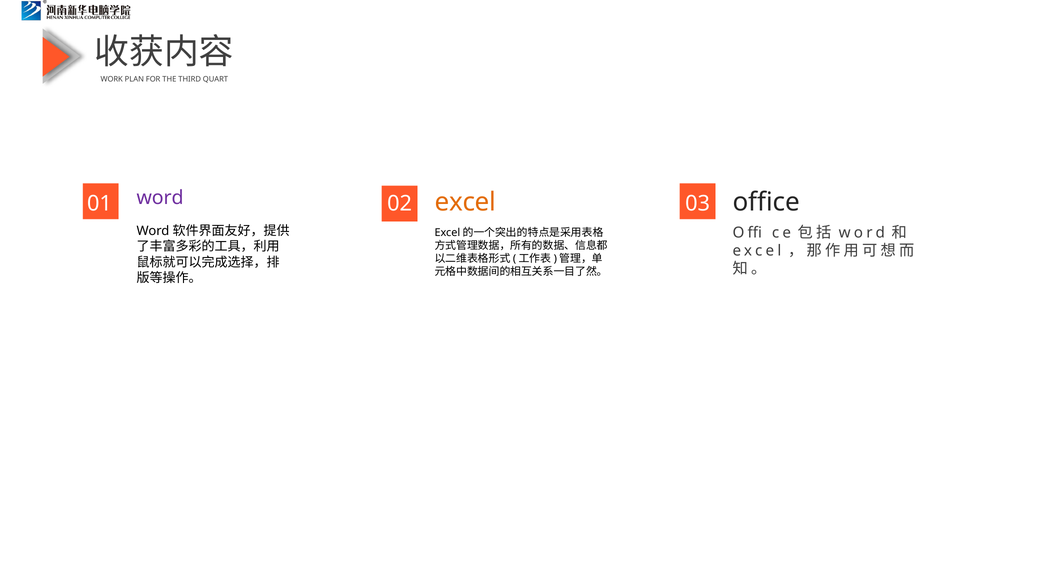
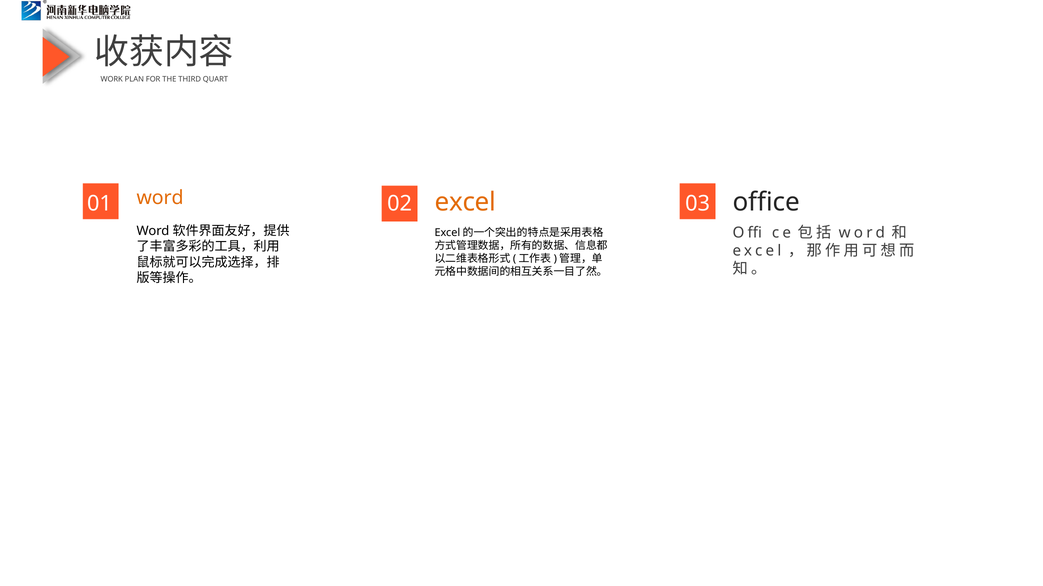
word colour: purple -> orange (160, 198)
